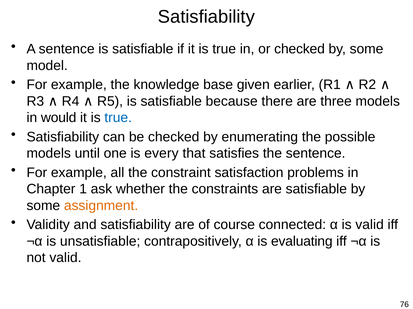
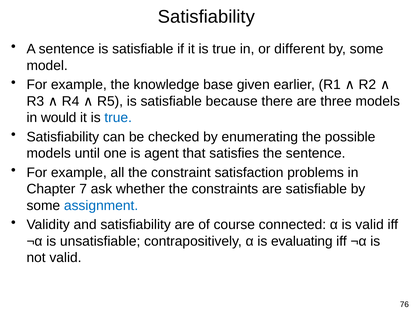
or checked: checked -> different (299, 49)
every: every -> agent (162, 154)
1: 1 -> 7 (83, 190)
assignment colour: orange -> blue (101, 206)
